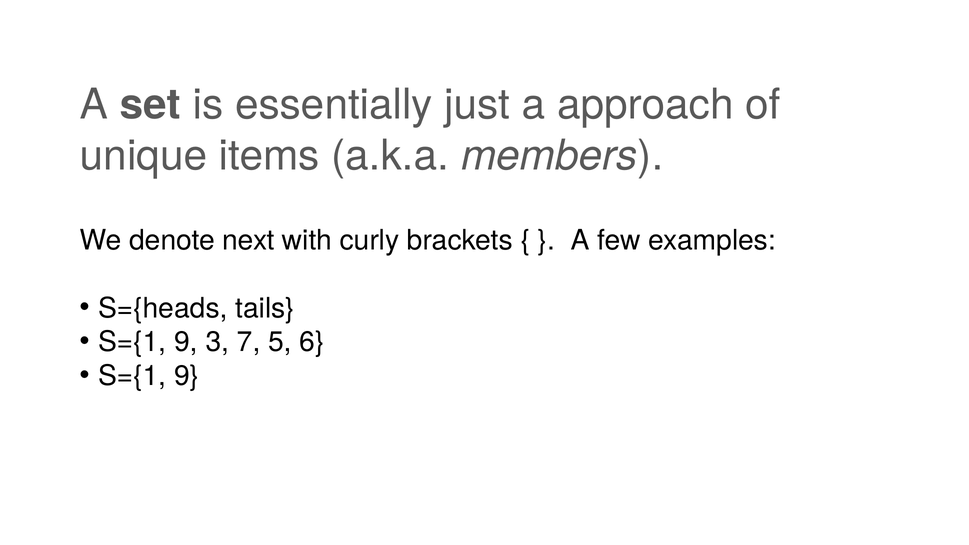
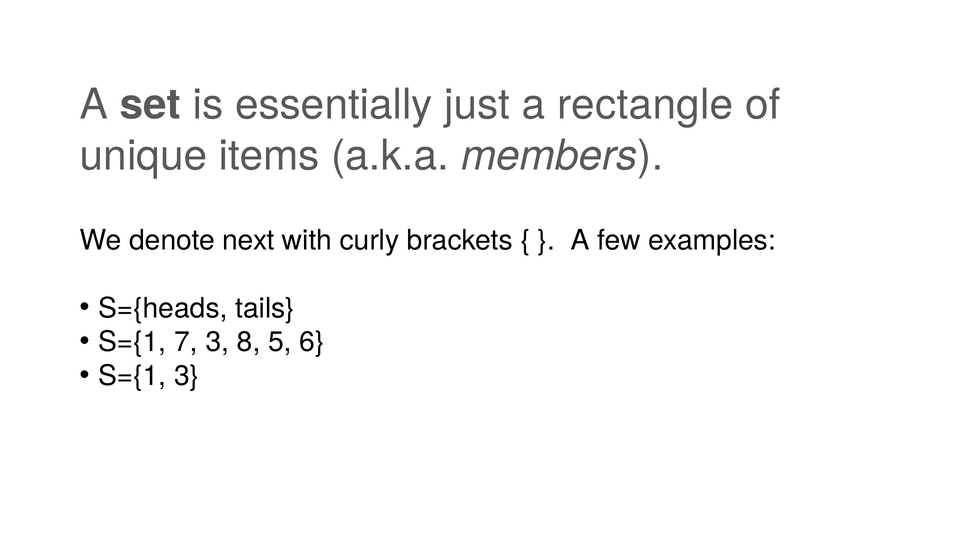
approach: approach -> rectangle (645, 105)
9: 9 -> 7 (186, 342)
7: 7 -> 8 (249, 342)
9: 9 -> 3 (187, 376)
